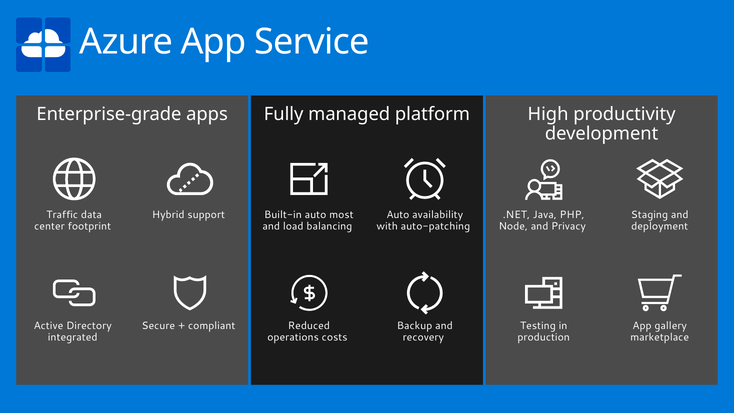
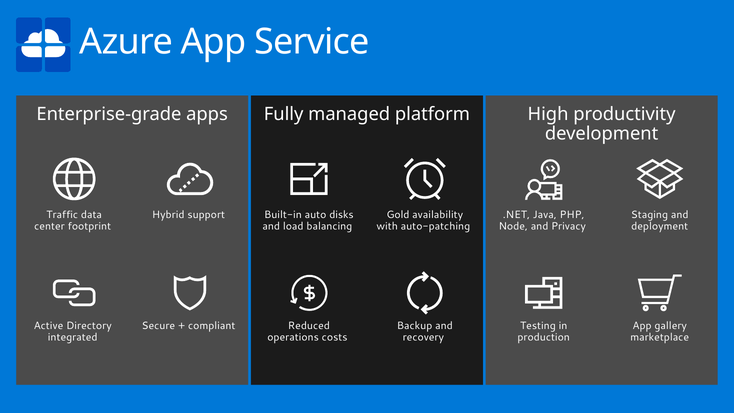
most: most -> disks (341, 215)
Auto: Auto -> Gold (398, 215)
